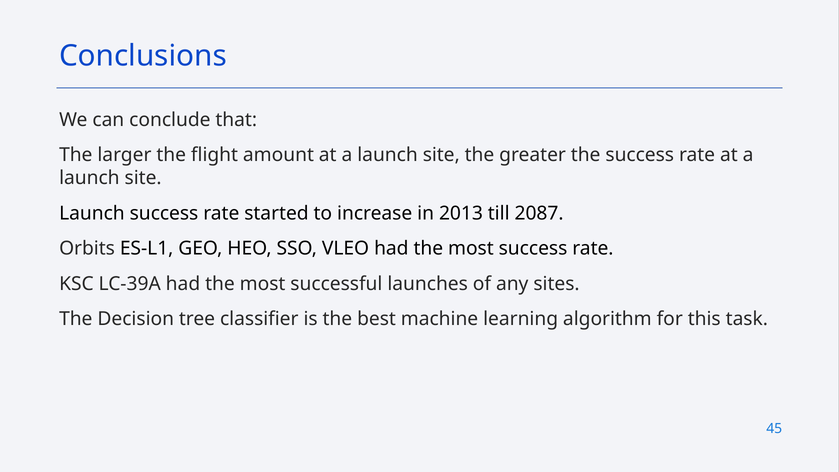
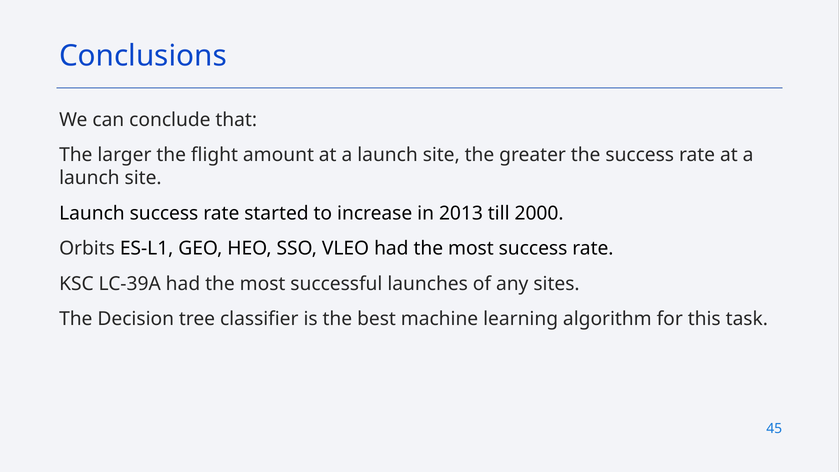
2087: 2087 -> 2000 (539, 213)
